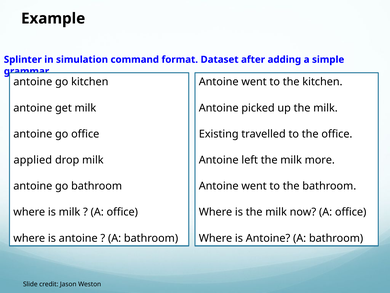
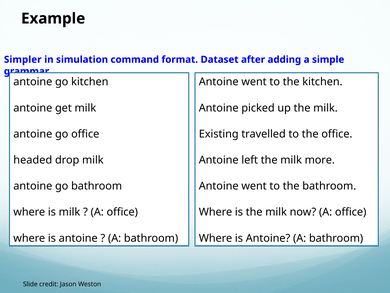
Splinter: Splinter -> Simpler (23, 59)
applied: applied -> headed (33, 160)
